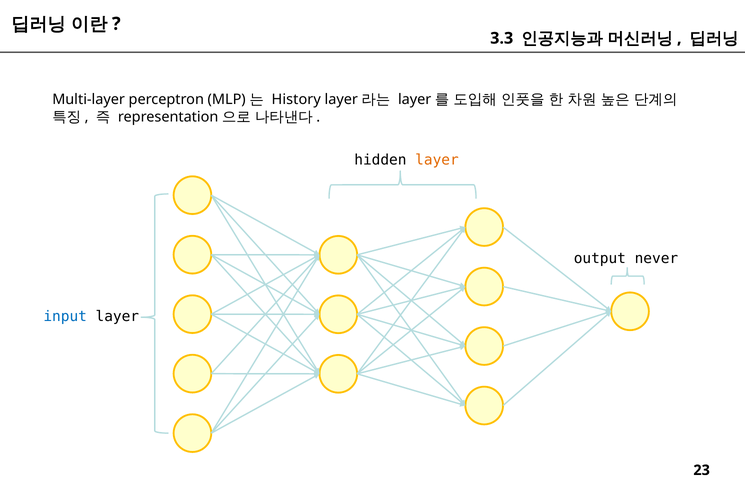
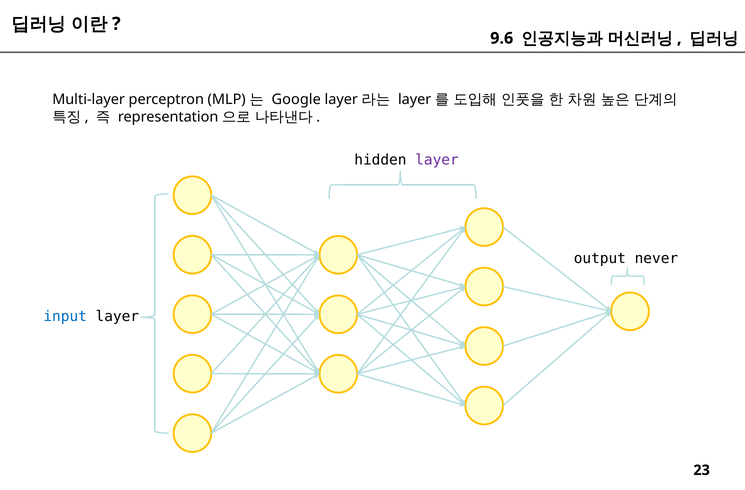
3.3: 3.3 -> 9.6 (502, 38)
History: History -> Google (296, 99)
layer colour: orange -> purple (437, 160)
